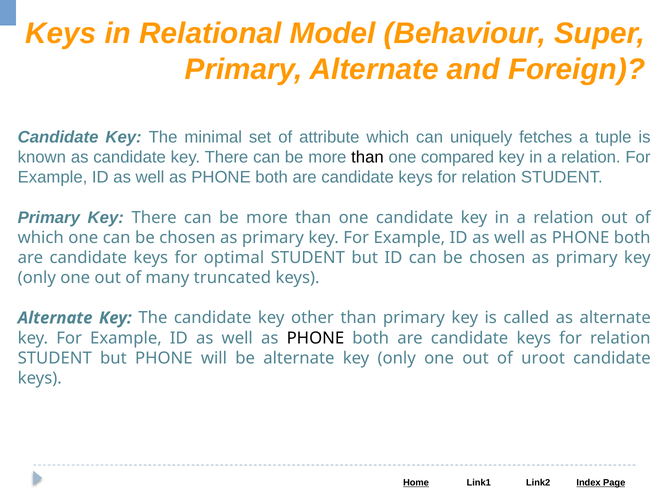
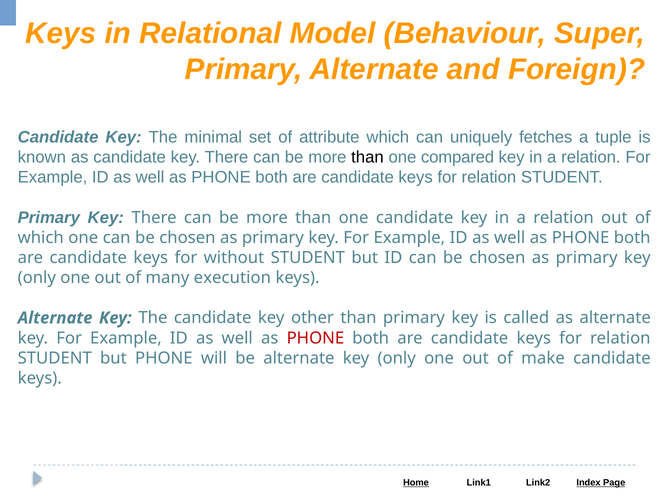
optimal: optimal -> without (234, 258)
truncated: truncated -> execution (232, 278)
PHONE colour: black -> red (315, 338)
uroot: uroot -> make (543, 358)
